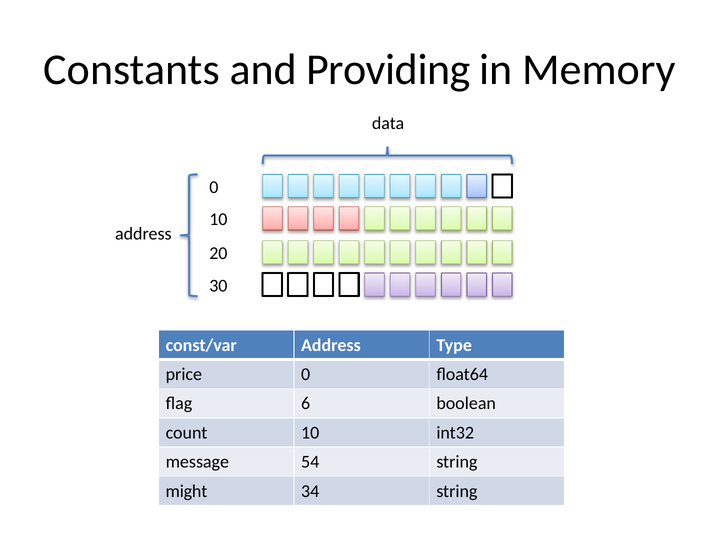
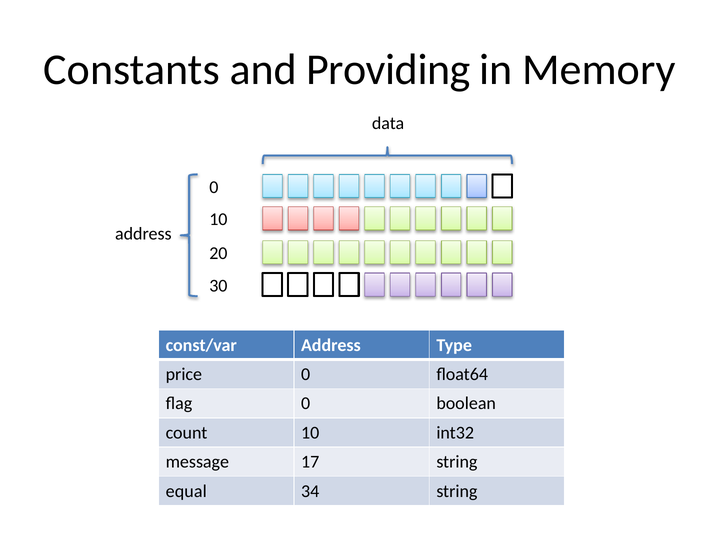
flag 6: 6 -> 0 (306, 403)
54: 54 -> 17 (310, 462)
might: might -> equal (186, 491)
